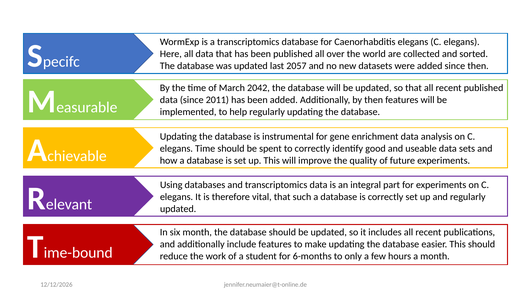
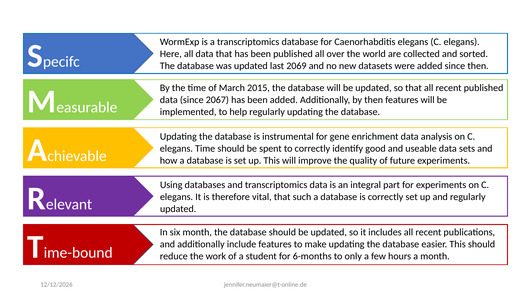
2057: 2057 -> 2069 (296, 66)
2042: 2042 -> 2015 (258, 88)
2011: 2011 -> 2067 (217, 100)
